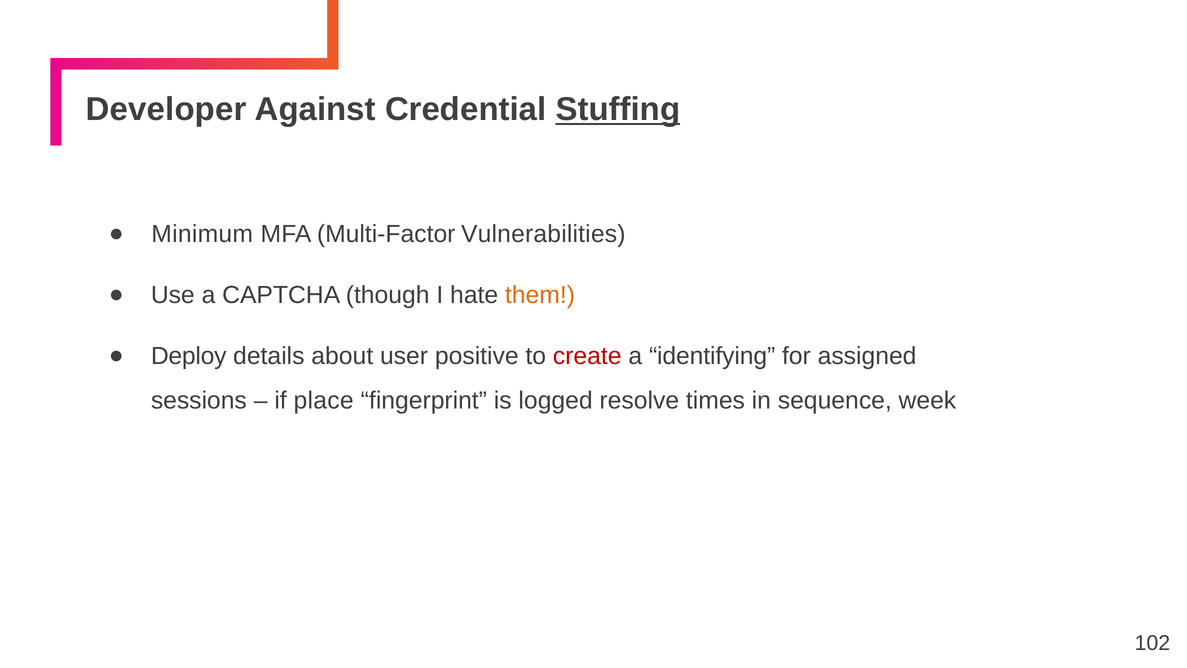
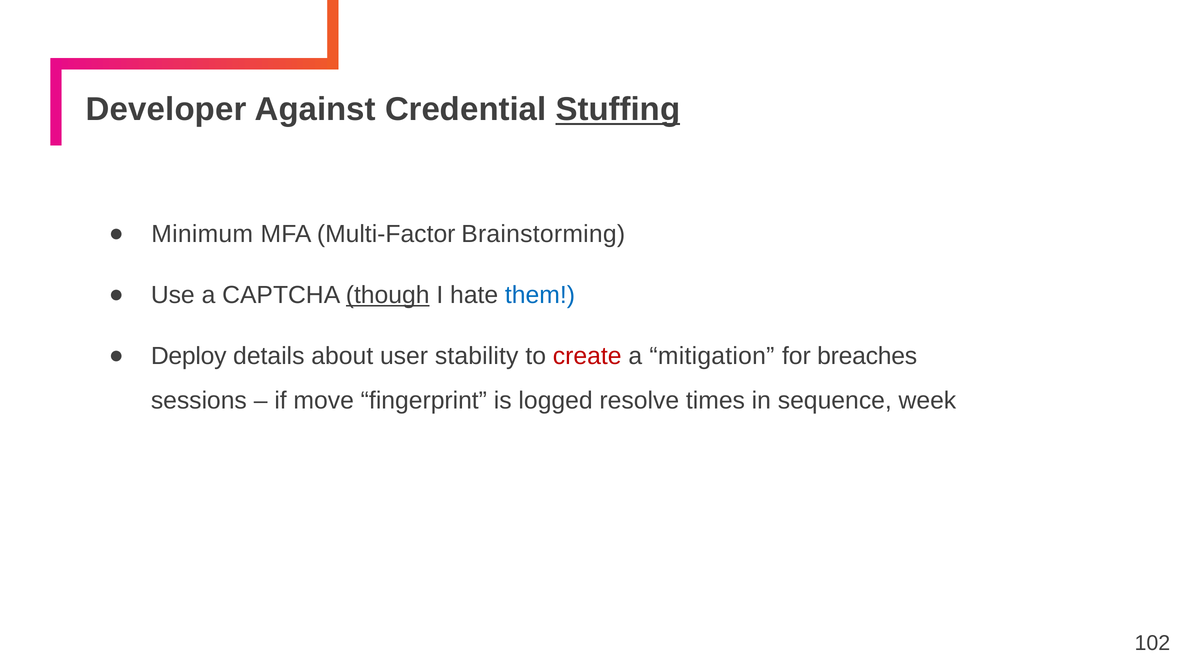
Vulnerabilities: Vulnerabilities -> Brainstorming (543, 234)
though underline: none -> present (388, 295)
them colour: orange -> blue (540, 295)
positive: positive -> stability (477, 356)
identifying: identifying -> mitigation (712, 356)
assigned: assigned -> breaches (867, 356)
place: place -> move (324, 401)
